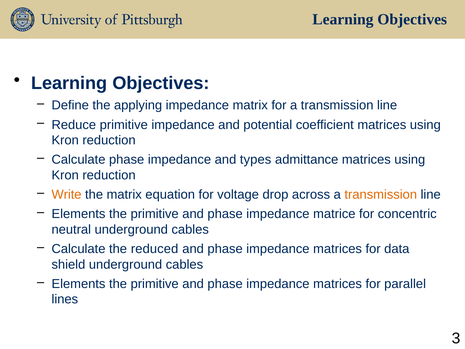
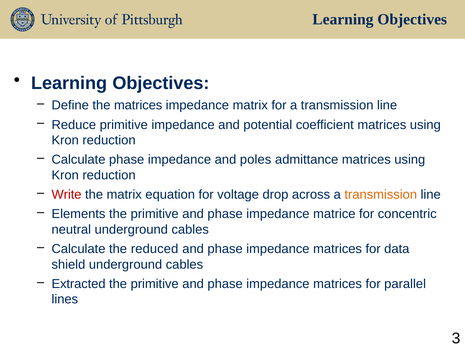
the applying: applying -> matrices (138, 105)
types: types -> poles (256, 160)
Write colour: orange -> red (67, 194)
Elements: Elements -> Extracted (79, 284)
